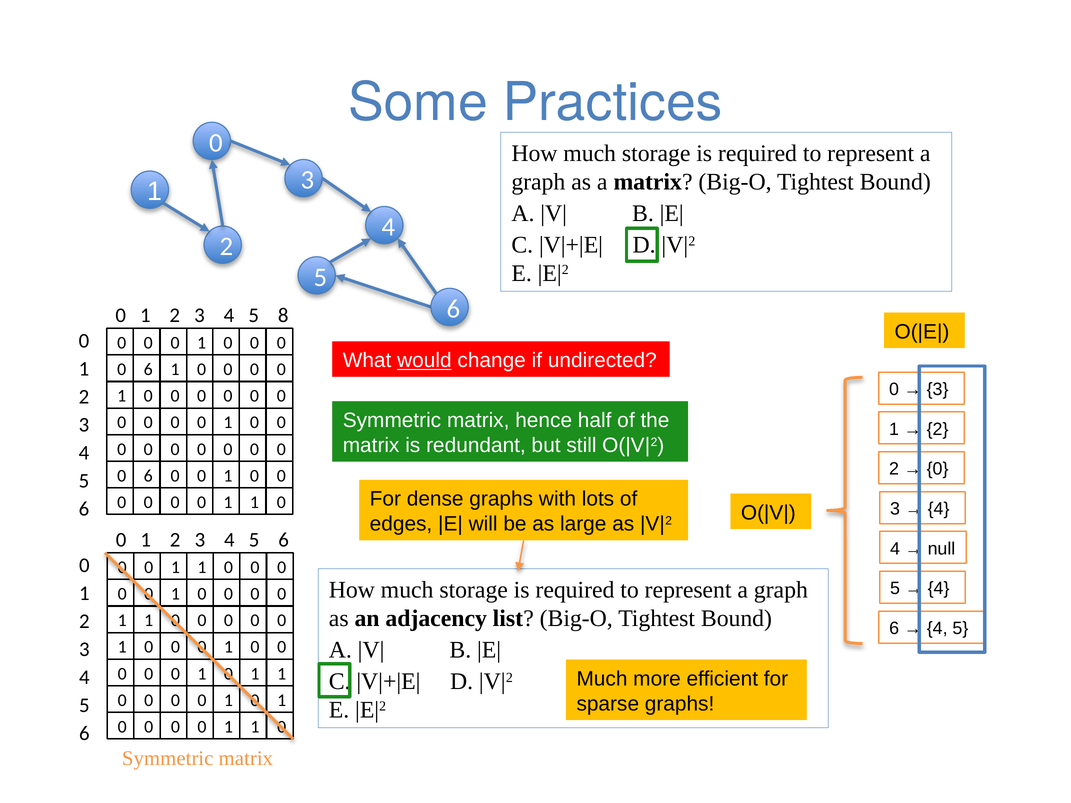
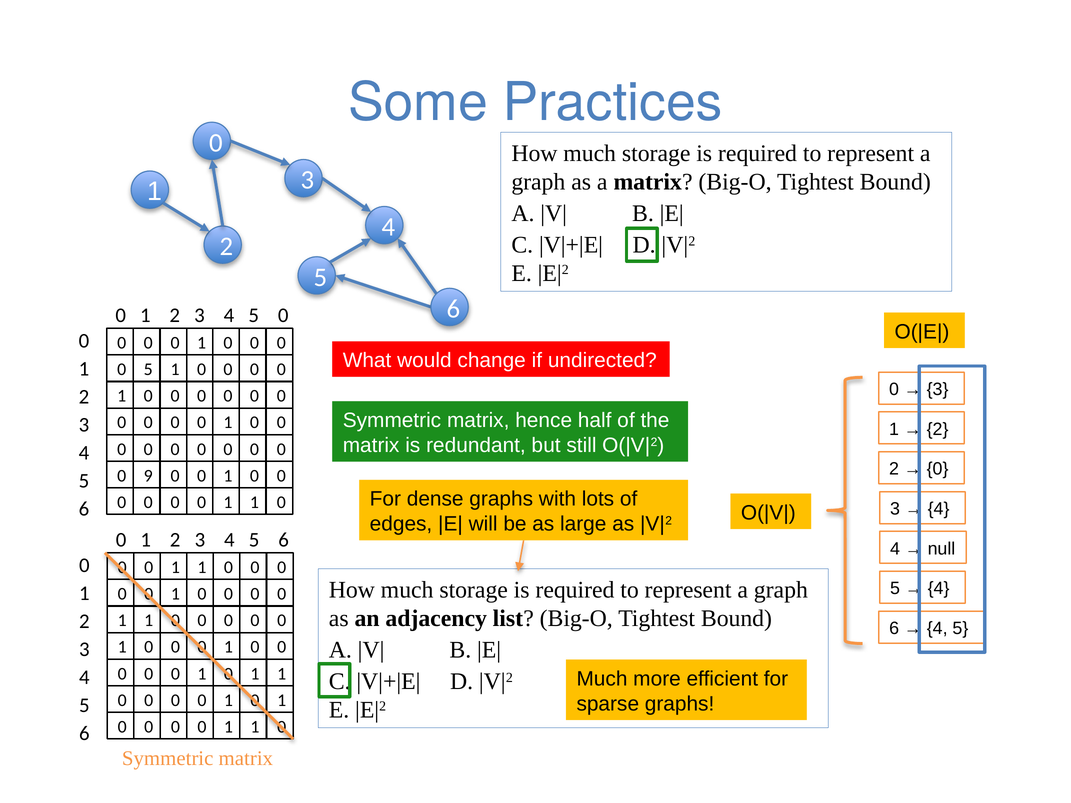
5 8: 8 -> 0 (283, 315)
would underline: present -> none (424, 361)
6: 6 -> 5 (148, 369)
6: 6 -> 9 (148, 476)
